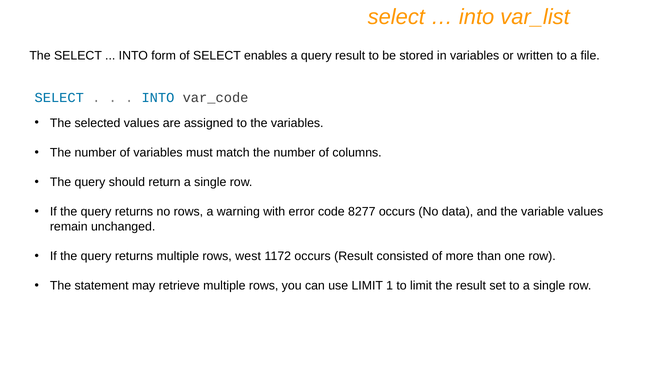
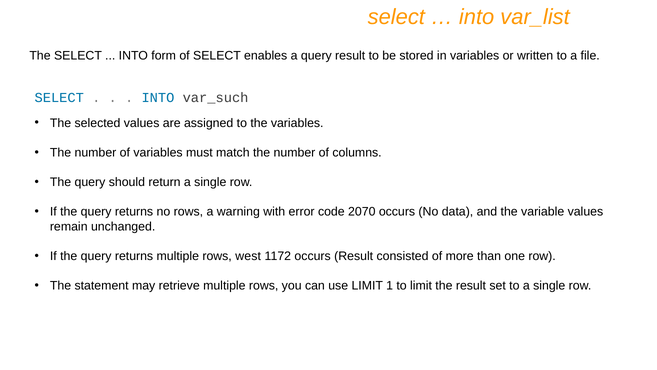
var_code: var_code -> var_such (216, 98)
8277: 8277 -> 2070 (362, 212)
